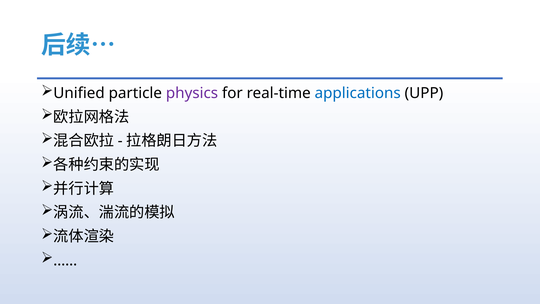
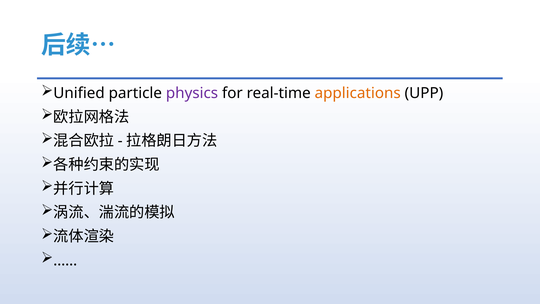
applications colour: blue -> orange (358, 93)
